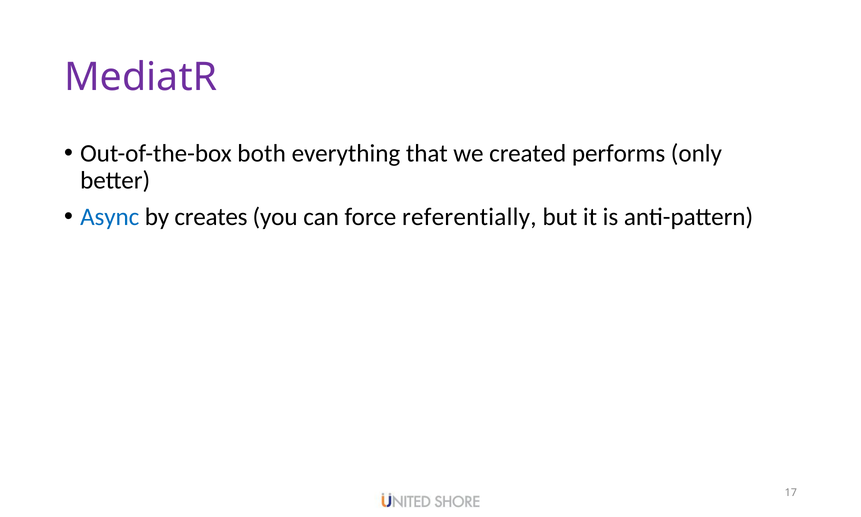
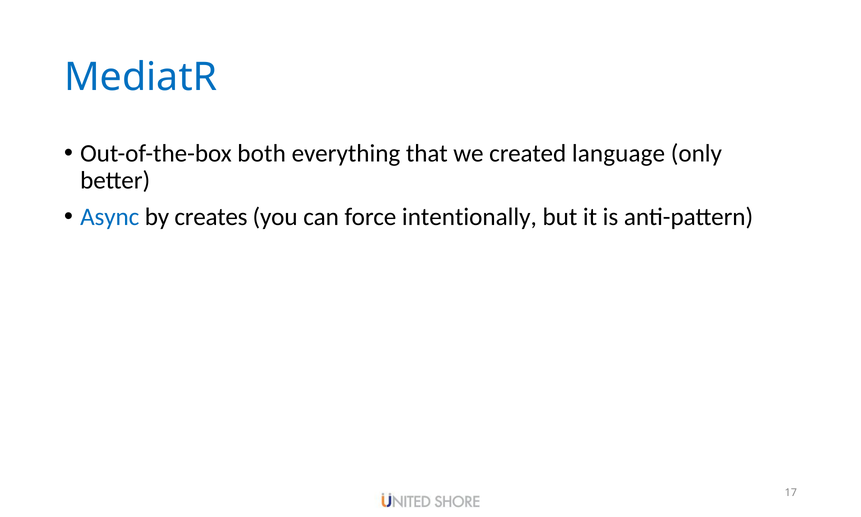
MediatR colour: purple -> blue (141, 77)
performs: performs -> language (619, 153)
referentially: referentially -> intentionally (469, 217)
